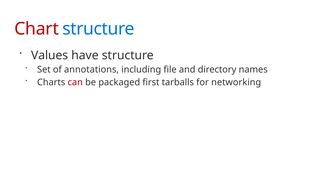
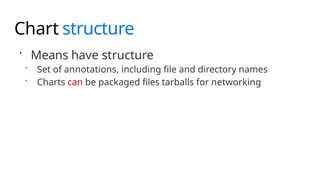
Chart colour: red -> black (37, 29)
Values: Values -> Means (50, 55)
first: first -> files (151, 82)
